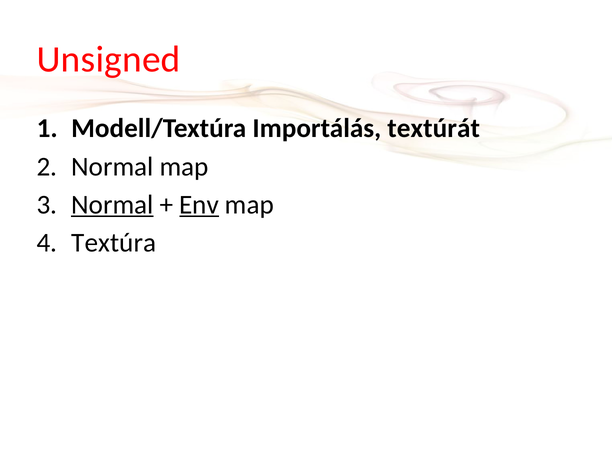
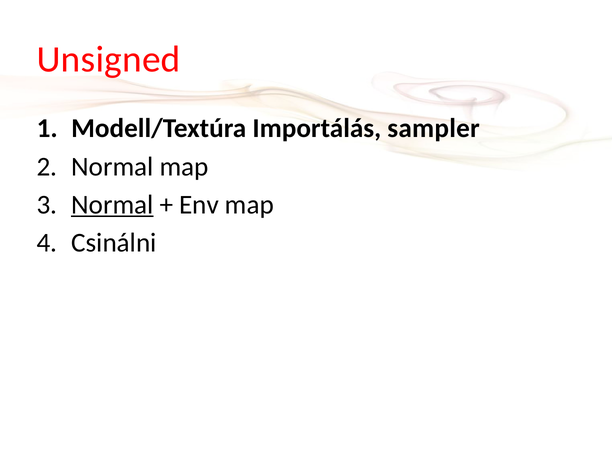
textúrát: textúrát -> sampler (434, 128)
Env underline: present -> none (199, 205)
Textúra: Textúra -> Csinálni (114, 243)
